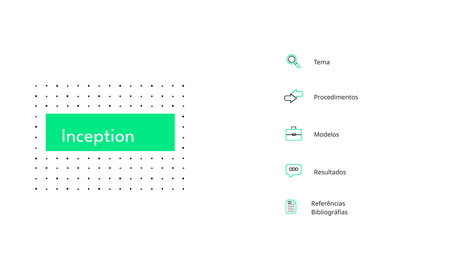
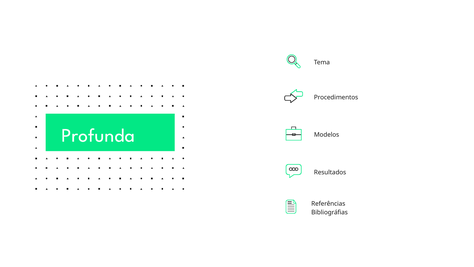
Inception: Inception -> Profunda (98, 135)
